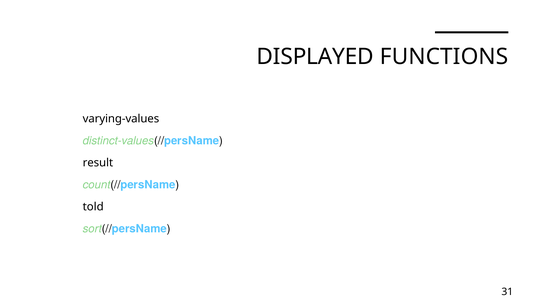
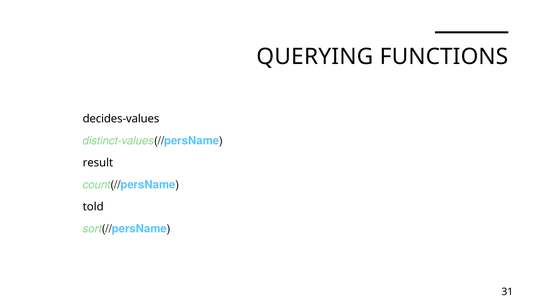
DISPLAYED: DISPLAYED -> QUERYING (315, 57)
varying-values: varying-values -> decides-values (121, 119)
